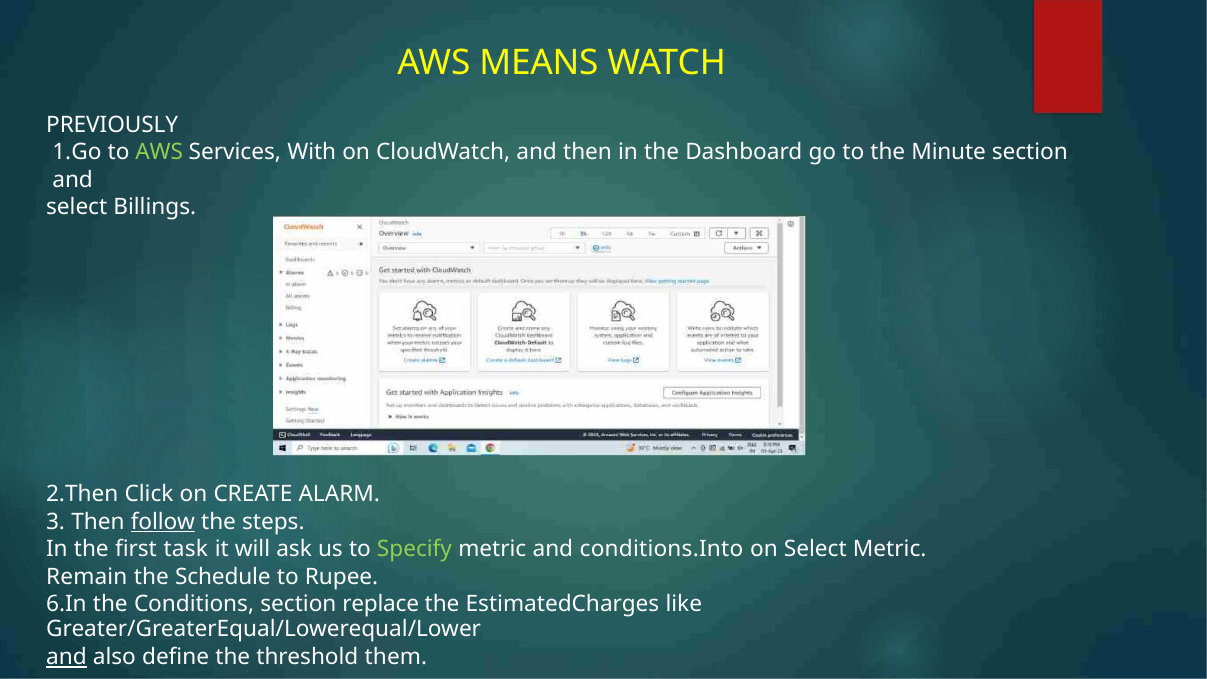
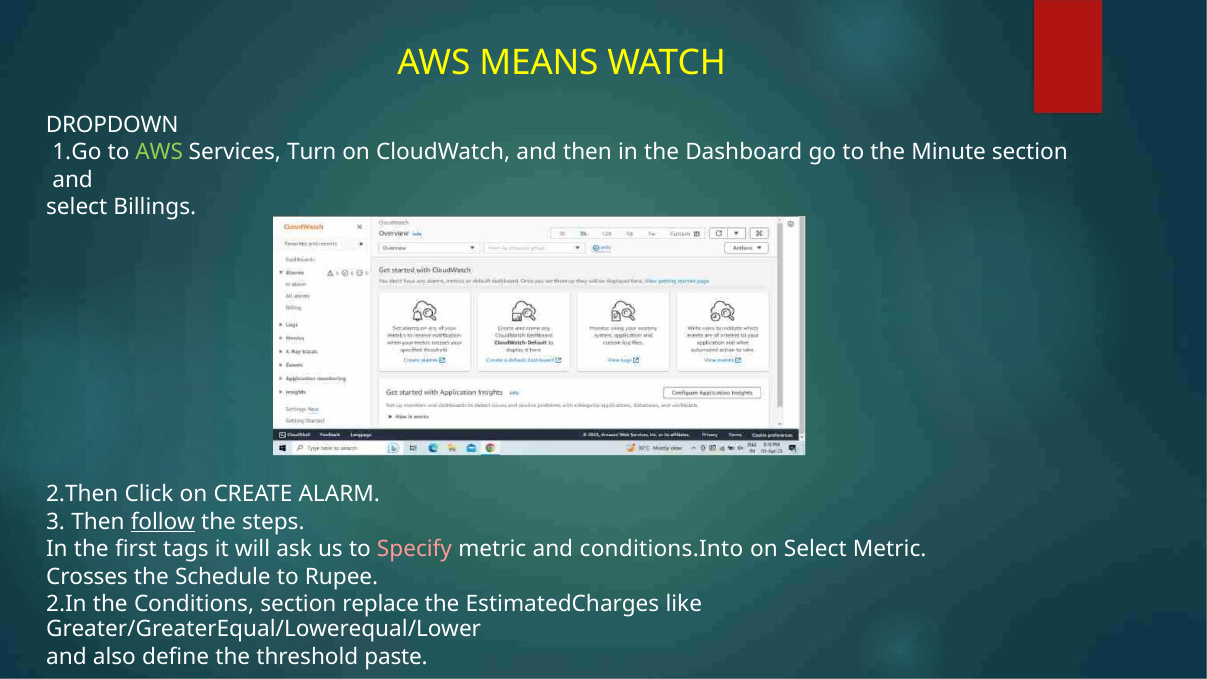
PREVIOUSLY: PREVIOUSLY -> DROPDOWN (112, 125)
With: With -> Turn (312, 152)
task: task -> tags (186, 549)
Specify colour: light green -> pink (414, 549)
Remain: Remain -> Crosses (87, 577)
6.In: 6.In -> 2.In (66, 604)
and underline: present -> none (66, 657)
them: them -> paste (396, 657)
